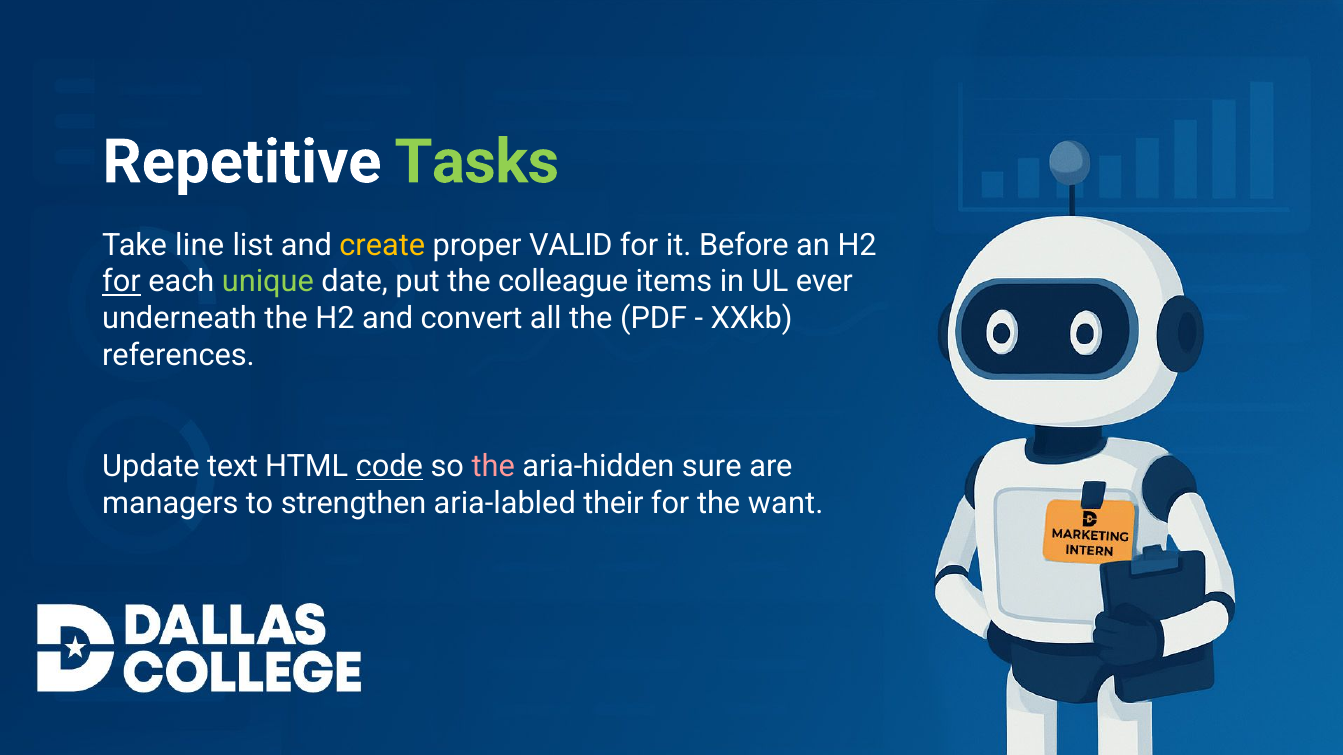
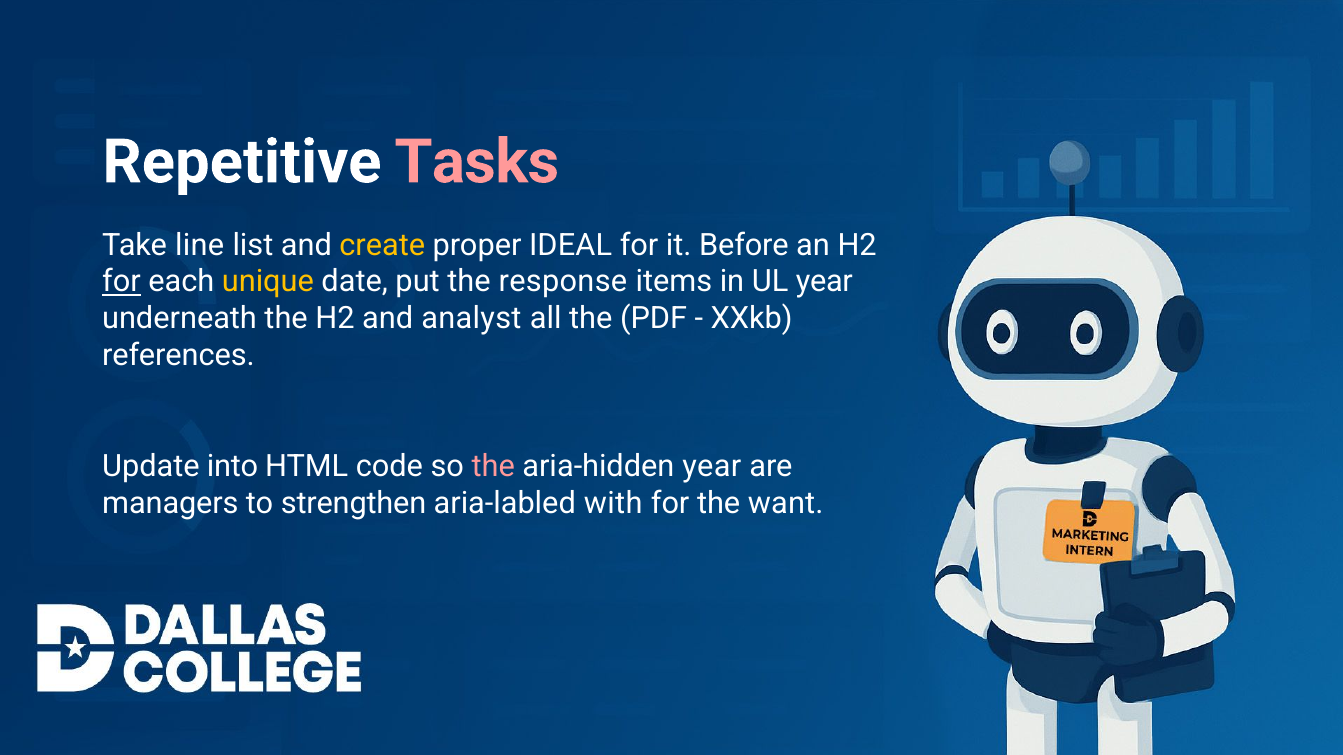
Tasks colour: light green -> pink (477, 162)
VALID: VALID -> IDEAL (571, 245)
unique colour: light green -> yellow (268, 282)
colleague: colleague -> response (563, 282)
UL ever: ever -> year (824, 282)
convert: convert -> analyst (471, 319)
text: text -> into (233, 467)
code underline: present -> none (389, 467)
aria-hidden sure: sure -> year (712, 467)
their: their -> with (613, 503)
